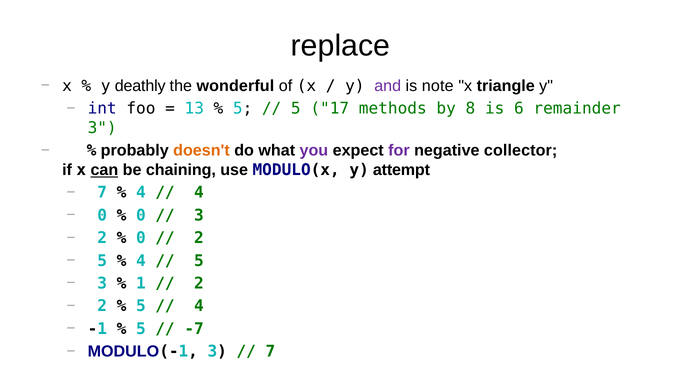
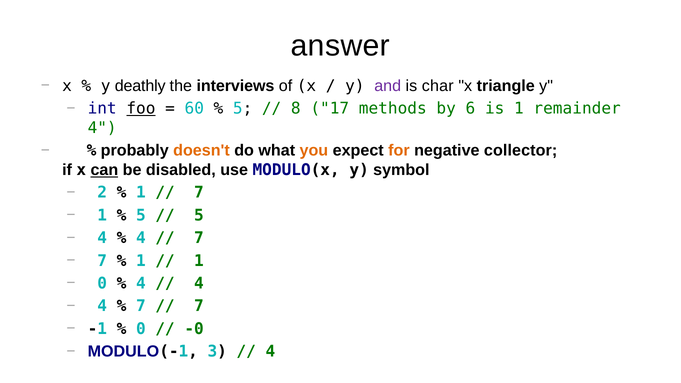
replace: replace -> answer (340, 46)
wonderful: wonderful -> interviews (235, 86)
note: note -> char (438, 86)
foo underline: none -> present (141, 109)
13: 13 -> 60 (194, 109)
5: 5 -> 8 (296, 109)
8: 8 -> 6 (470, 109)
is 6: 6 -> 1 (519, 109)
3: 3 -> 4 (102, 128)
you colour: purple -> orange (314, 151)
for colour: purple -> orange (399, 151)
chaining: chaining -> disabled (181, 170)
attempt: attempt -> symbol (401, 170)
7: 7 -> 2 (102, 193)
4: 4 -> 1 (141, 193)
4: 4 -> 7 (199, 193)
0: 0 -> 1 (102, 215)
0: 0 -> 5 (141, 215)
3: 3 -> 5 (199, 215)
2: 2 -> 4 (102, 238)
0: 0 -> 4 (141, 238)
2: 2 -> 7 (199, 238)
5: 5 -> 7 (102, 261)
4: 4 -> 1 (141, 261)
5: 5 -> 1 (199, 261)
3: 3 -> 0 (102, 283)
1: 1 -> 4 (141, 283)
2: 2 -> 4 (199, 283)
2: 2 -> 4 (102, 306)
5: 5 -> 7 (141, 306)
4: 4 -> 7 (199, 306)
5: 5 -> 0 (141, 329)
-7: -7 -> -0 (194, 329)
7: 7 -> 4 (270, 352)
